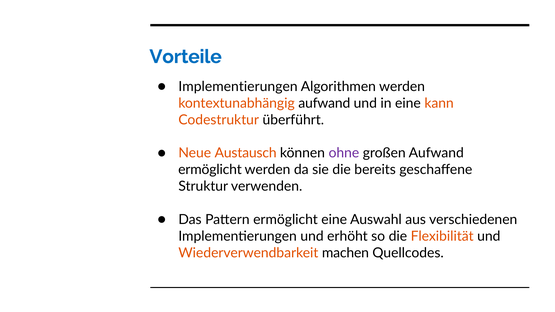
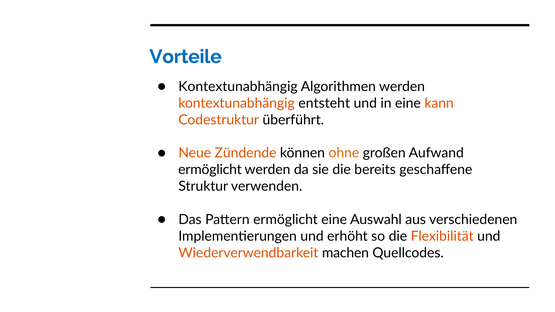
Implementierungen: Implementierungen -> Kontextunabhängig (238, 87)
kontextunabhängig aufwand: aufwand -> entsteht (324, 103)
Austausch: Austausch -> Zündende (246, 153)
ohne colour: purple -> orange (344, 153)
